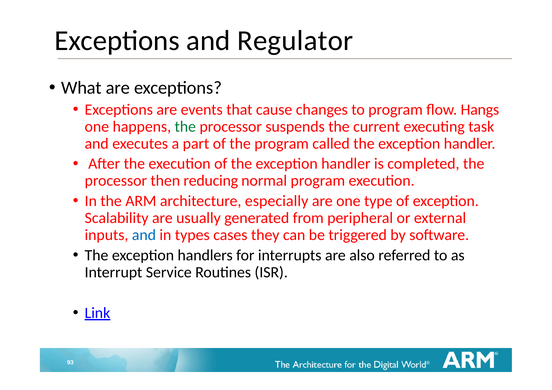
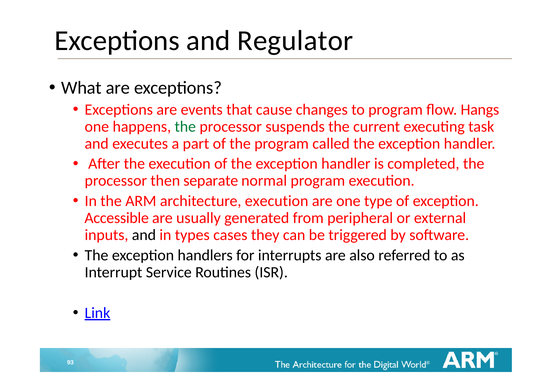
reducing: reducing -> separate (211, 181)
architecture especially: especially -> execution (277, 201)
Scalability: Scalability -> Accessible (117, 218)
and colour: blue -> black (144, 235)
